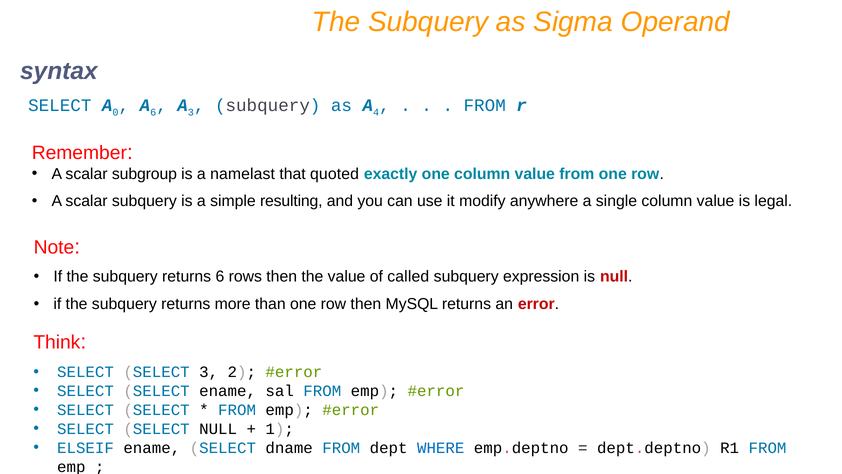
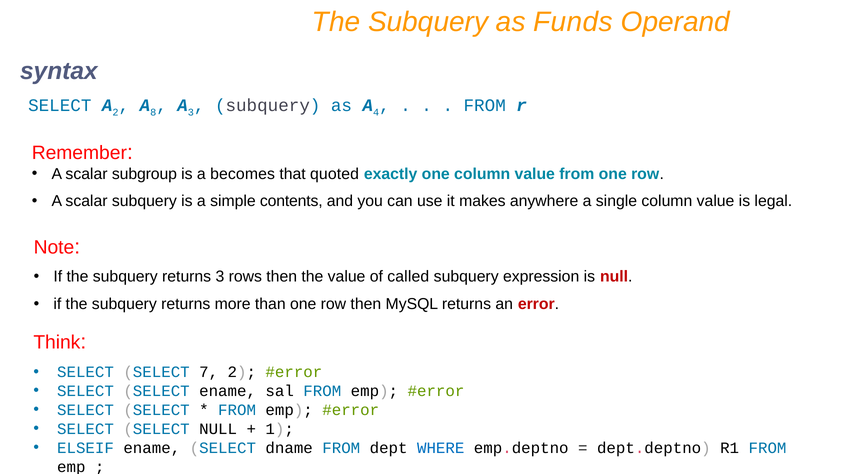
Sigma: Sigma -> Funds (573, 22)
A 0: 0 -> 2 (116, 112)
A 6: 6 -> 8 (153, 112)
namelast: namelast -> becomes (243, 174)
resulting: resulting -> contents (291, 201)
modify: modify -> makes (482, 201)
returns 6: 6 -> 3 (220, 277)
SELECT 3: 3 -> 7 (209, 372)
